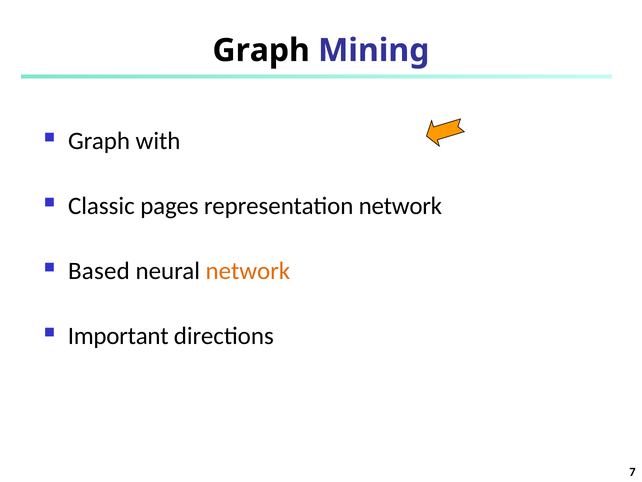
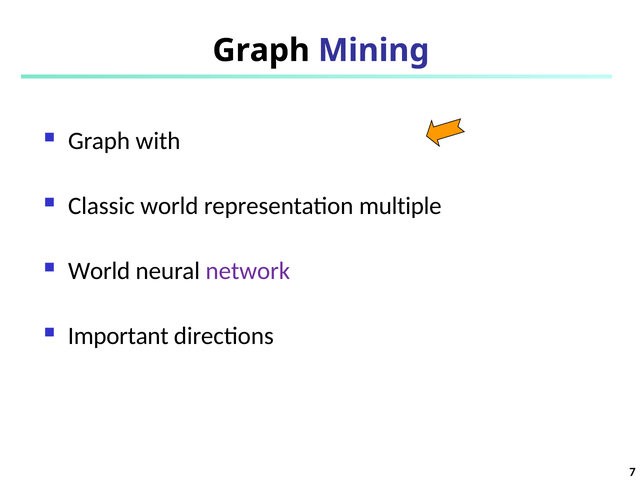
Classic pages: pages -> world (169, 206)
representation network: network -> multiple (400, 206)
Based: Based -> World (99, 271)
network colour: orange -> purple (248, 271)
